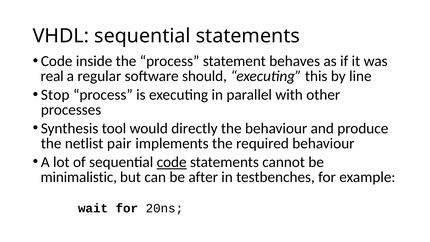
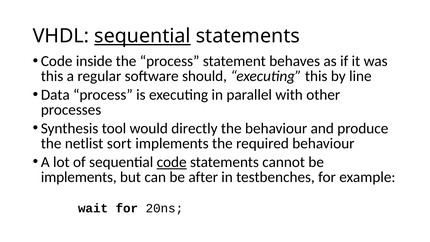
sequential underline: none -> present (143, 36)
real: real -> this (52, 76)
Stop: Stop -> Data (55, 95)
pair: pair -> sort (119, 143)
minimalistic: minimalistic -> implements (79, 177)
